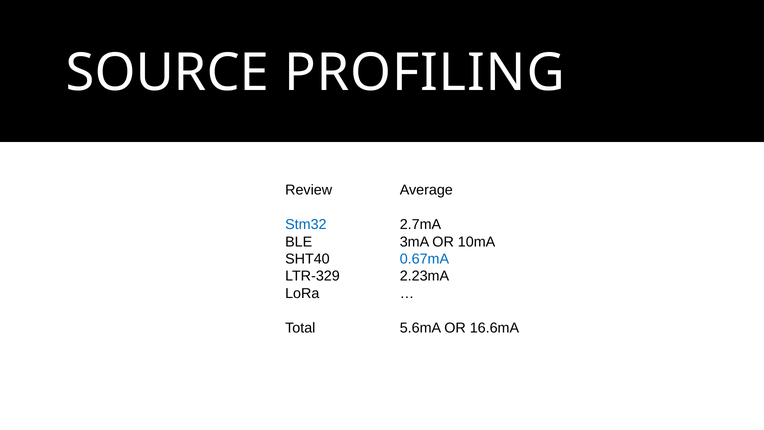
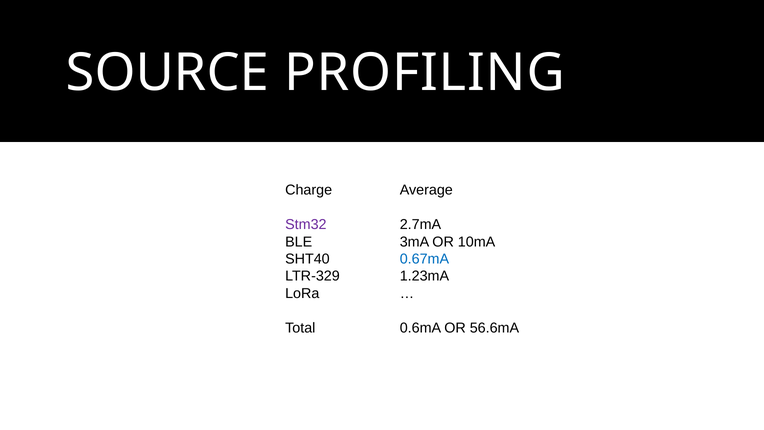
Review: Review -> Charge (309, 190)
Stm32 colour: blue -> purple (306, 225)
2.23mA: 2.23mA -> 1.23mA (424, 276)
5.6mA: 5.6mA -> 0.6mA (420, 328)
16.6mA: 16.6mA -> 56.6mA (494, 328)
